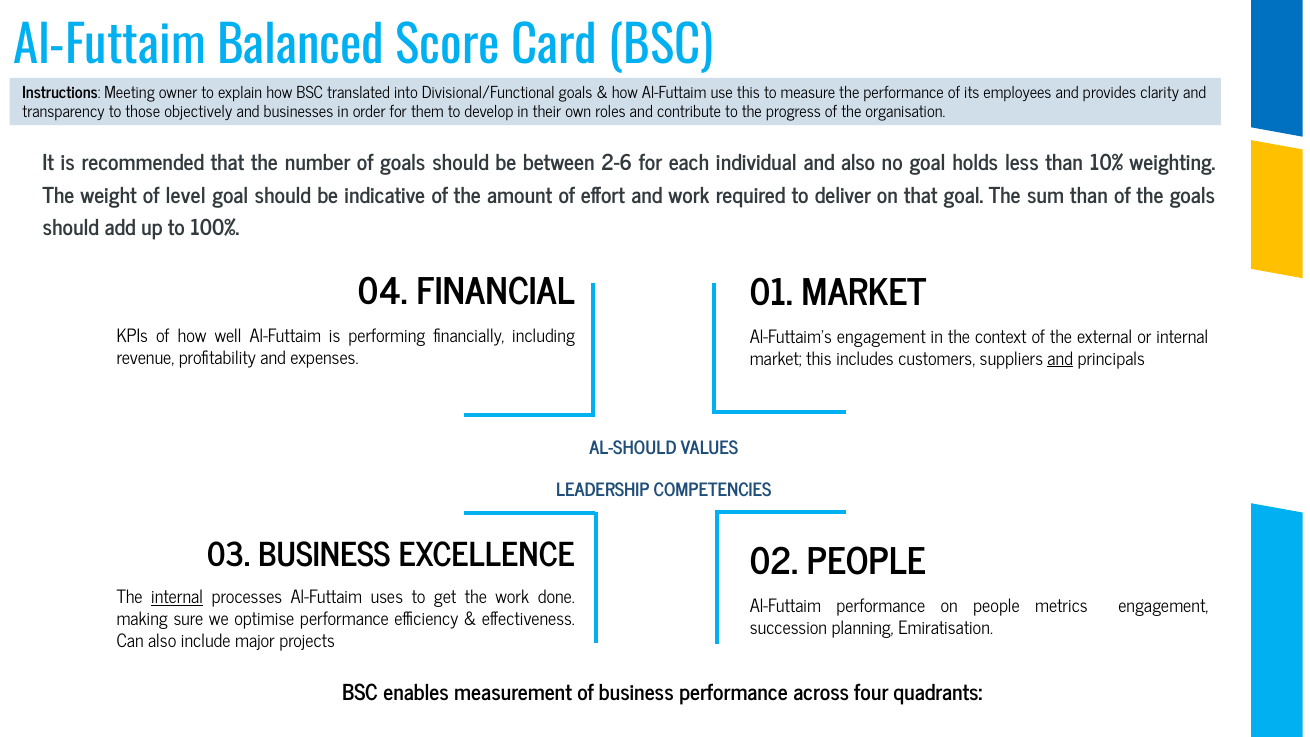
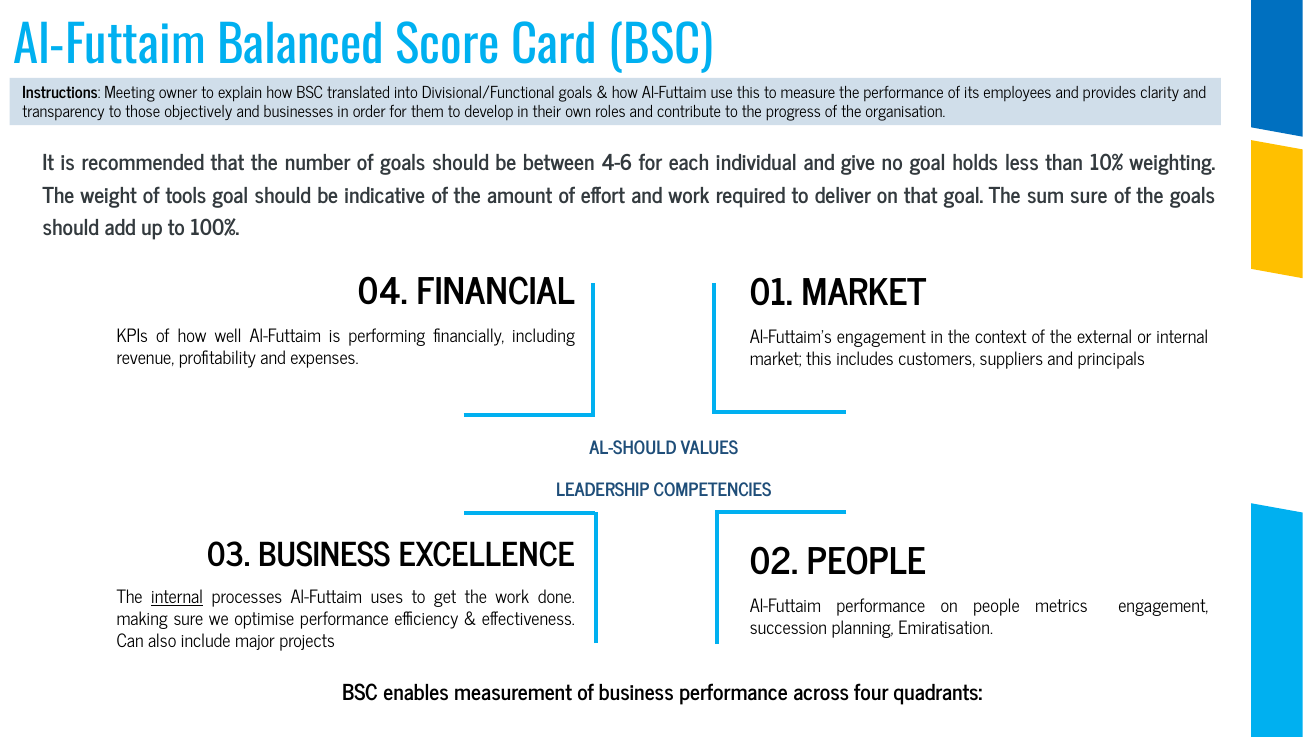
2-6: 2-6 -> 4-6 (617, 163)
and also: also -> give (858, 163)
level: level -> tools (186, 196)
sum than: than -> sure (1089, 196)
and underline: present -> none (1060, 359)
